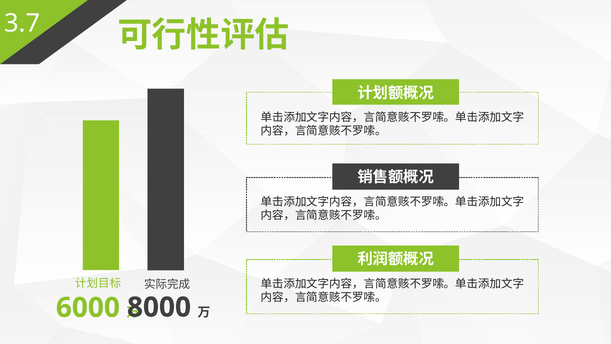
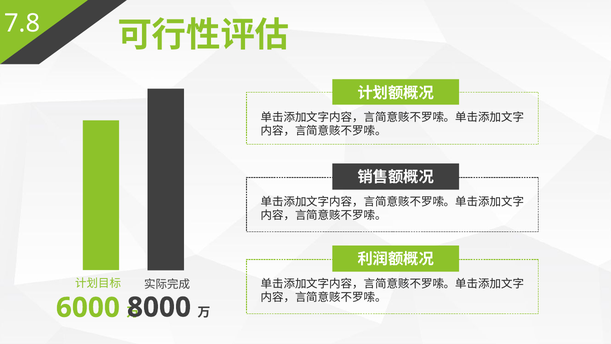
3.7: 3.7 -> 7.8 (22, 23)
